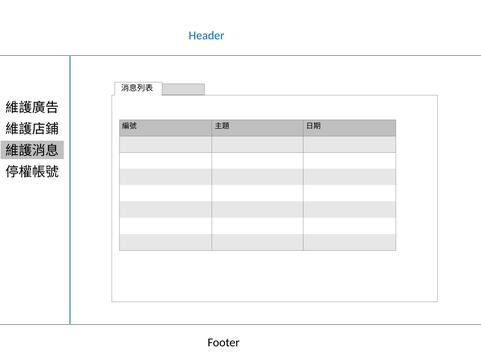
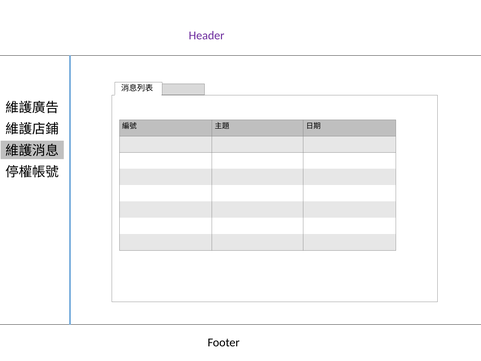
Header colour: blue -> purple (207, 35)
